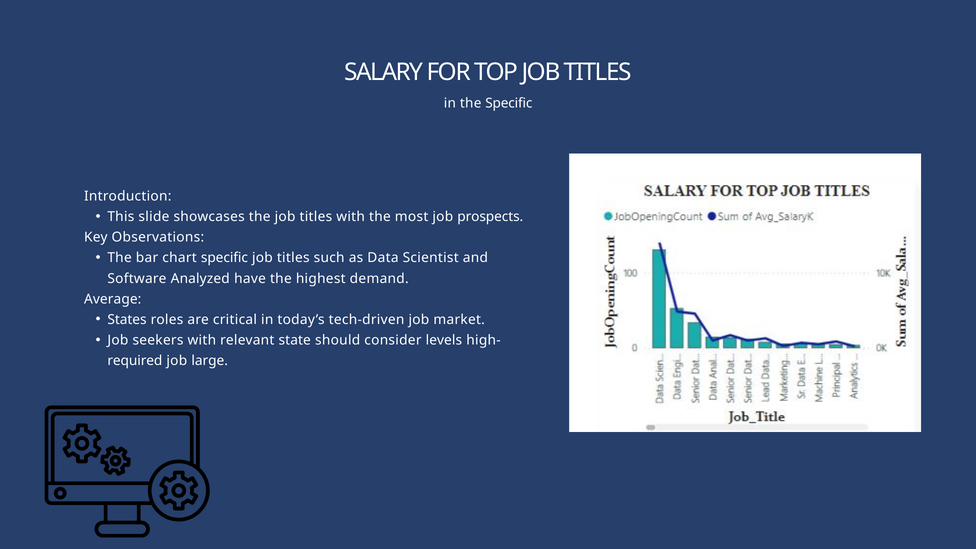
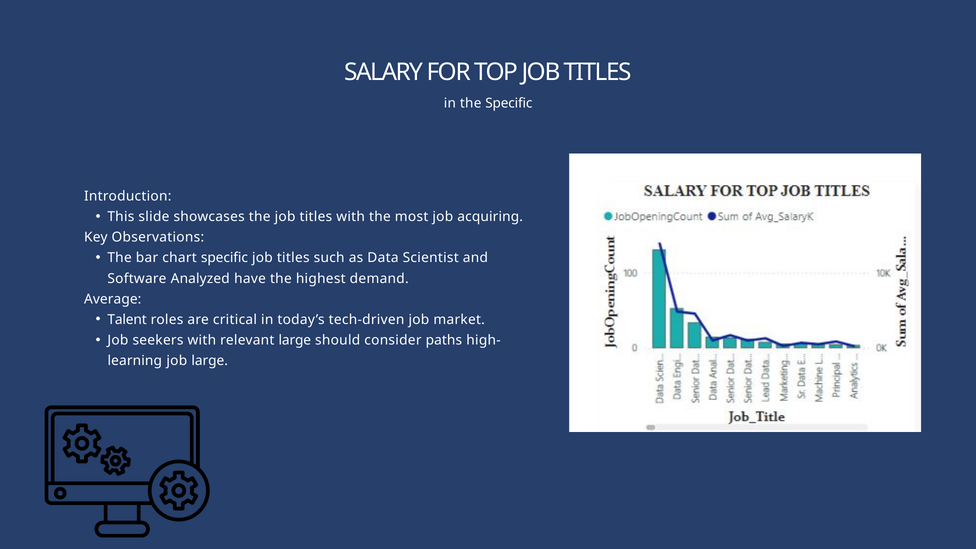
prospects: prospects -> acquiring (490, 217)
States: States -> Talent (127, 320)
relevant state: state -> large (295, 340)
levels: levels -> paths (444, 340)
required: required -> learning (135, 361)
